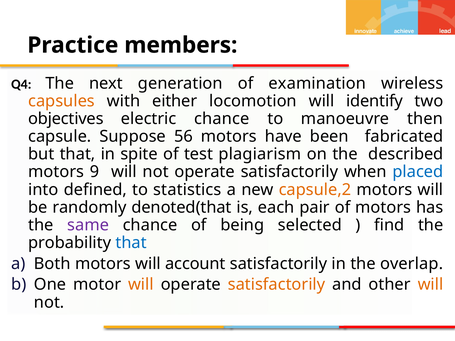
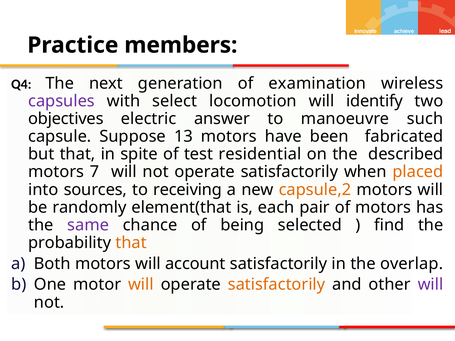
capsules colour: orange -> purple (62, 101)
either: either -> select (175, 101)
electric chance: chance -> answer (222, 119)
then: then -> such (425, 119)
56: 56 -> 13 (183, 137)
plagiarism: plagiarism -> residential (260, 154)
9: 9 -> 7 (95, 172)
placed colour: blue -> orange (418, 172)
defined: defined -> sources (95, 190)
statistics: statistics -> receiving (188, 190)
denoted(that: denoted(that -> element(that (181, 207)
that colour: blue -> orange (131, 243)
will colour: orange -> purple (430, 285)
